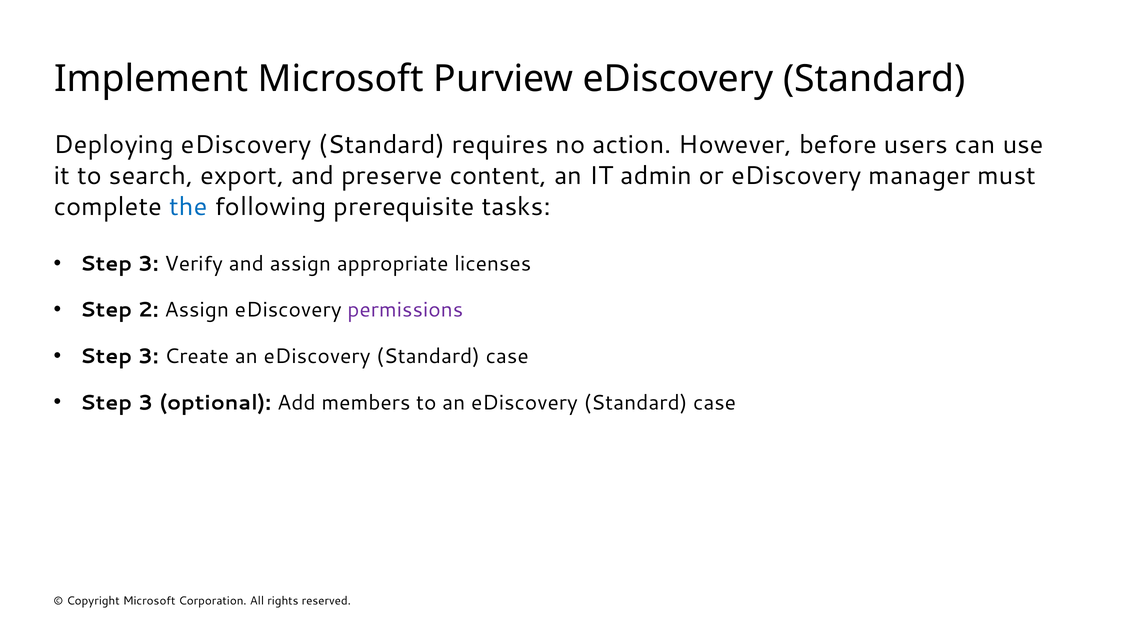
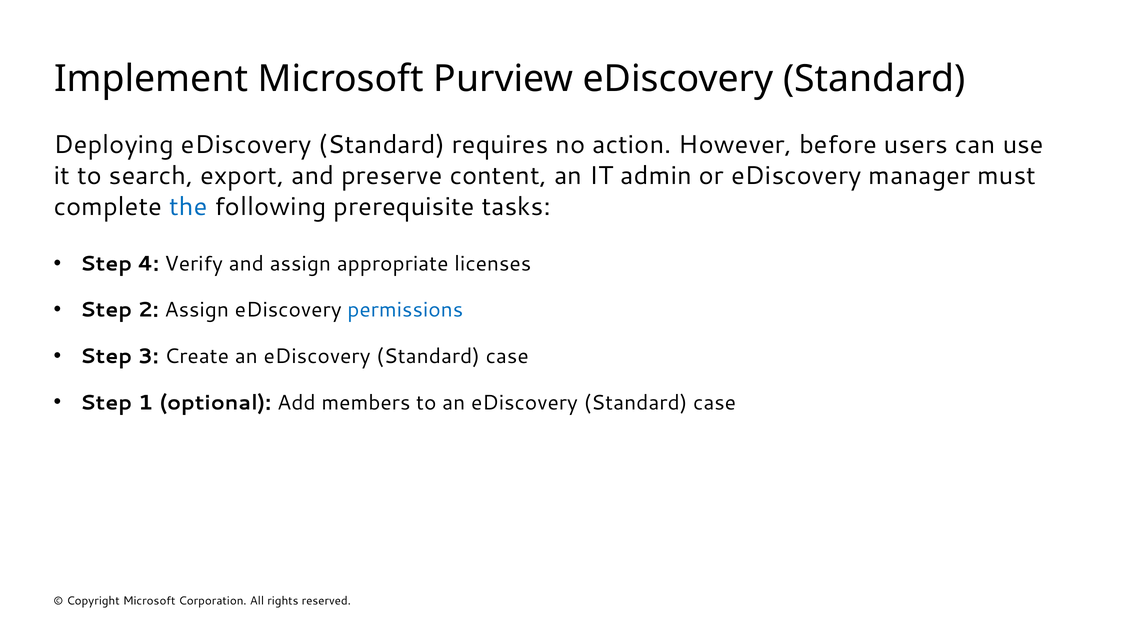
3: 3 -> 4 (148, 264)
permissions colour: purple -> blue (405, 310)
3: 3 -> 1 (146, 403)
